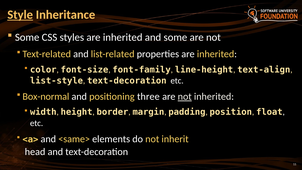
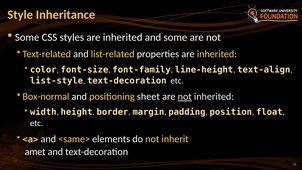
Style underline: present -> none (20, 15)
three: three -> sheet (148, 96)
head: head -> amet (35, 152)
